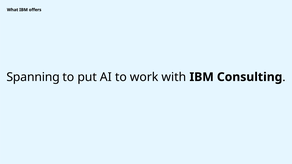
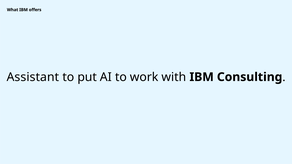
Spanning: Spanning -> Assistant (33, 77)
